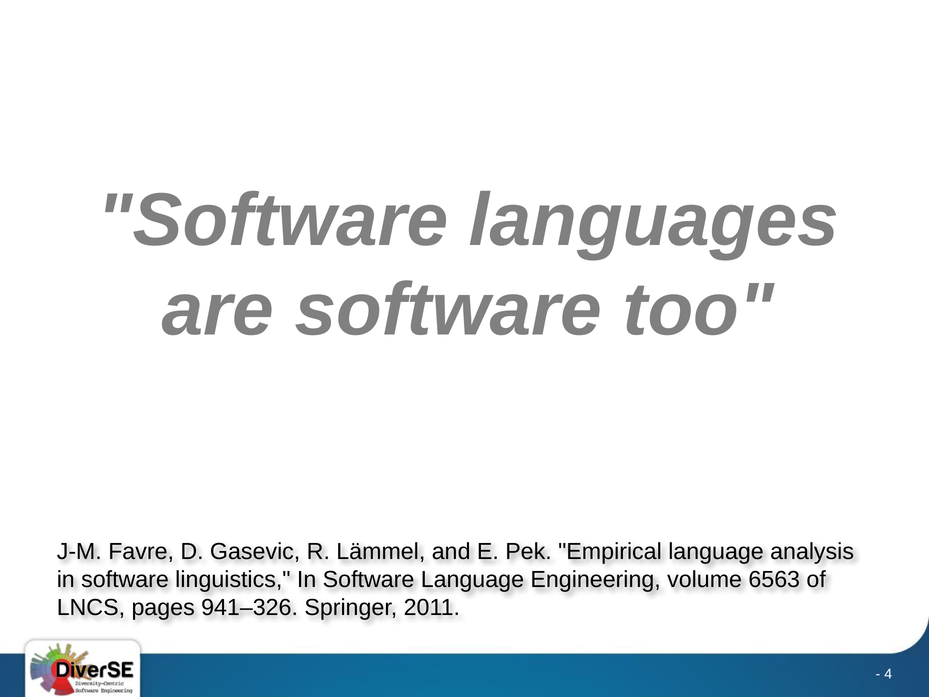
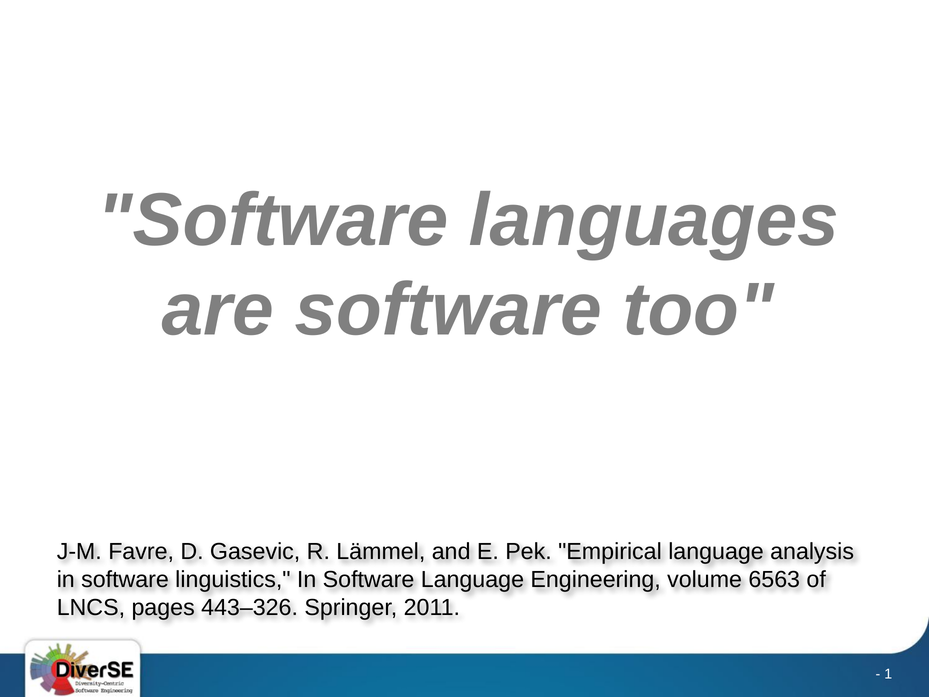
941–326: 941–326 -> 443–326 (250, 607)
4: 4 -> 1 (888, 674)
